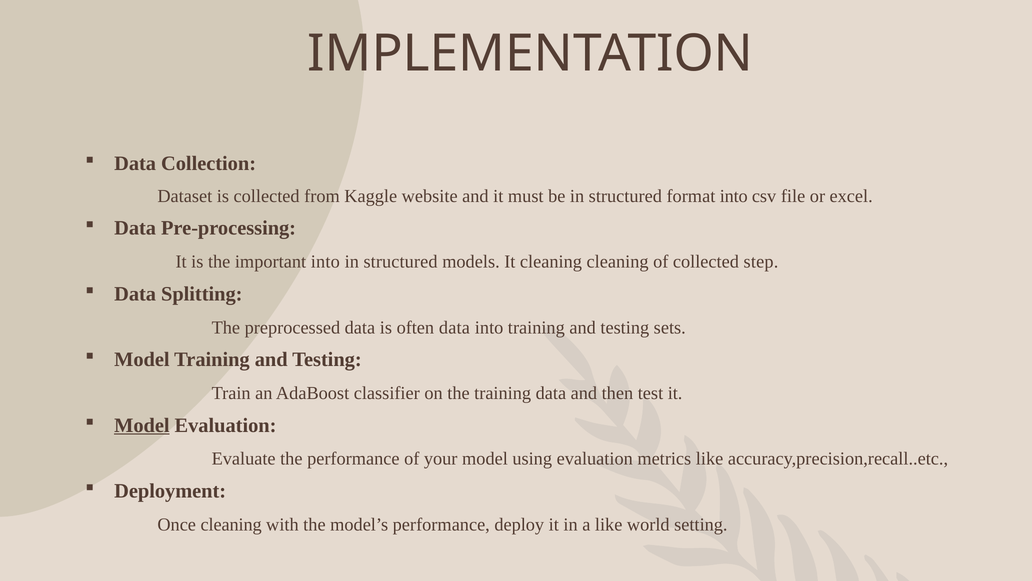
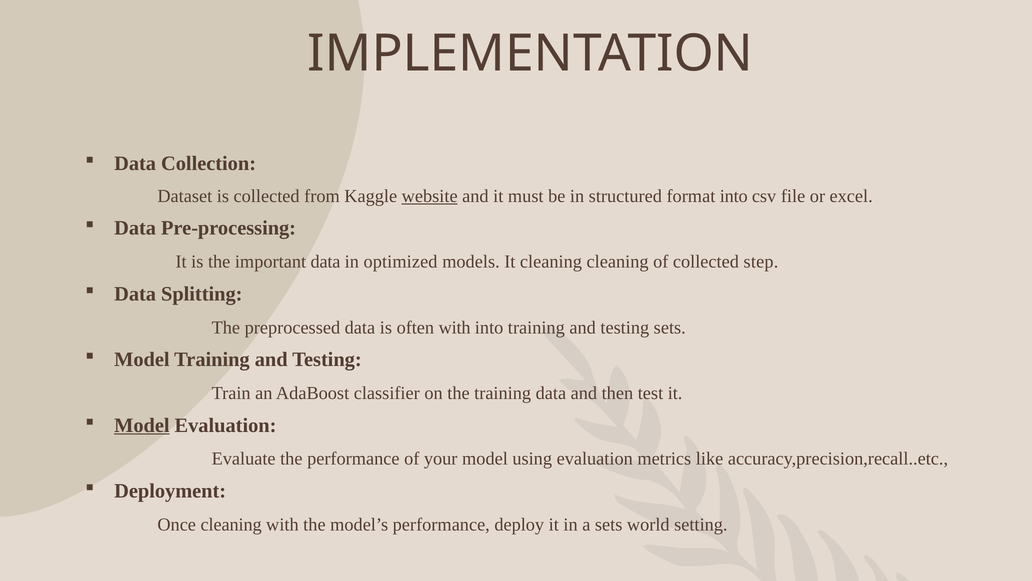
website underline: none -> present (430, 196)
important into: into -> data (326, 262)
structured: structured -> optimized (401, 262)
often data: data -> with (455, 327)
a like: like -> sets (609, 524)
